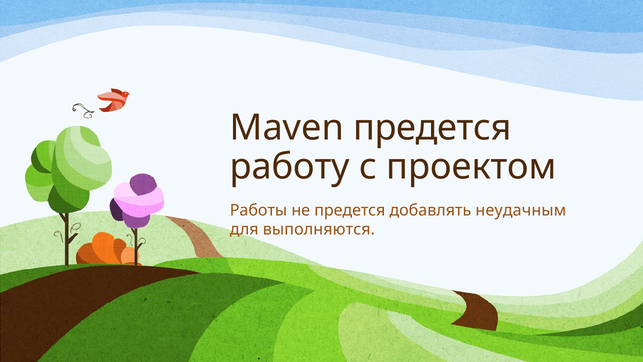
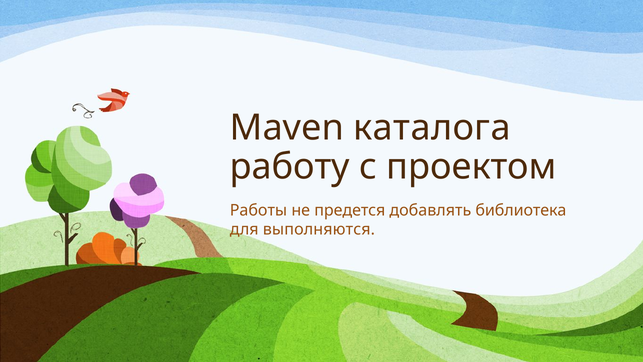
Maven предется: предется -> каталога (432, 128)
неудачным: неудачным -> библиотека (521, 210)
